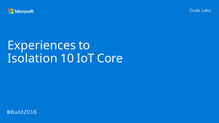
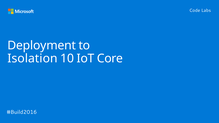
Experiences: Experiences -> Deployment (42, 45)
